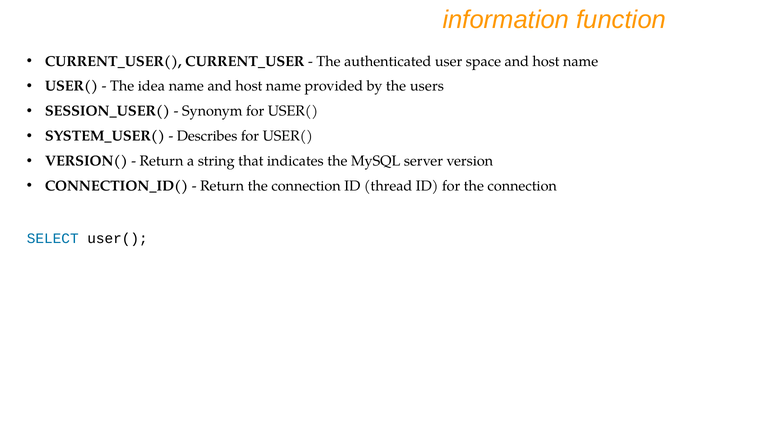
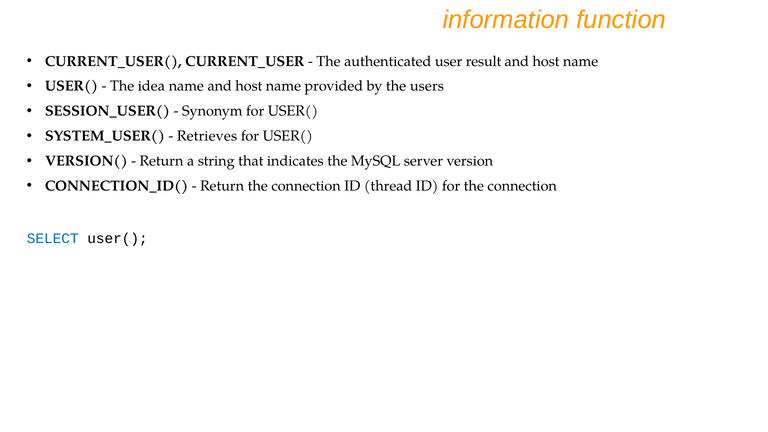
space: space -> result (484, 61)
Describes: Describes -> Retrieves (207, 136)
